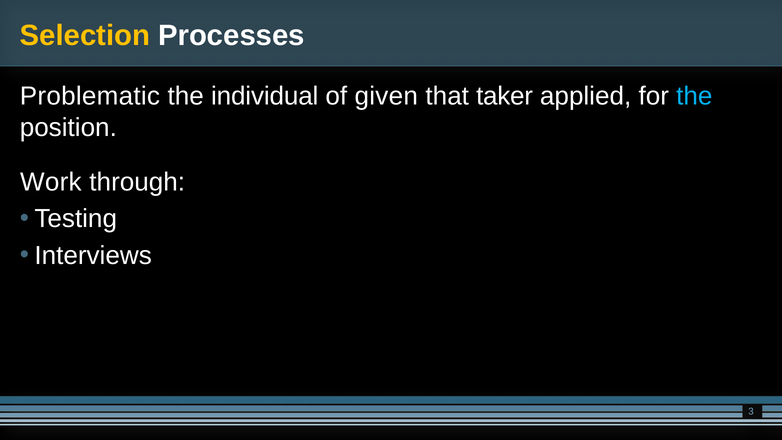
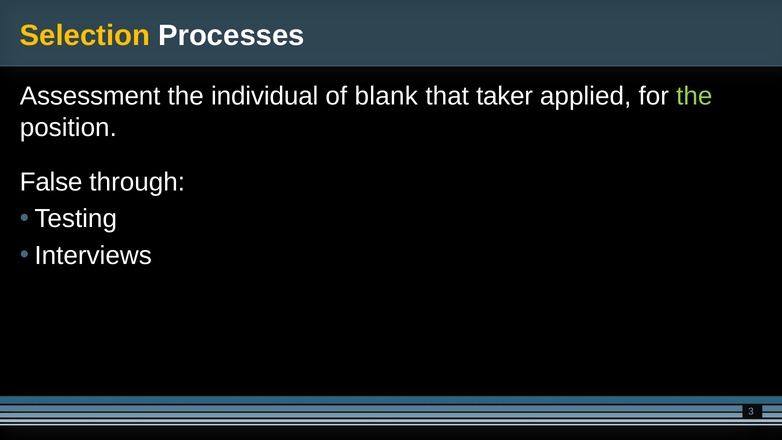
Problematic: Problematic -> Assessment (90, 96)
given: given -> blank (386, 96)
the colour: light blue -> light green (694, 96)
Work: Work -> False (51, 182)
